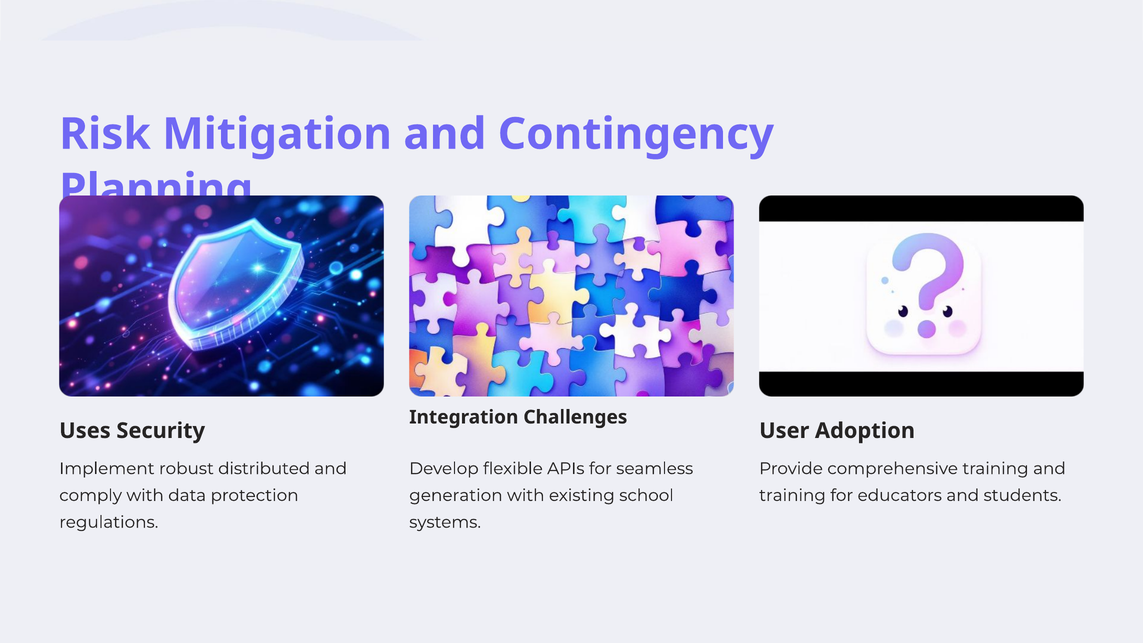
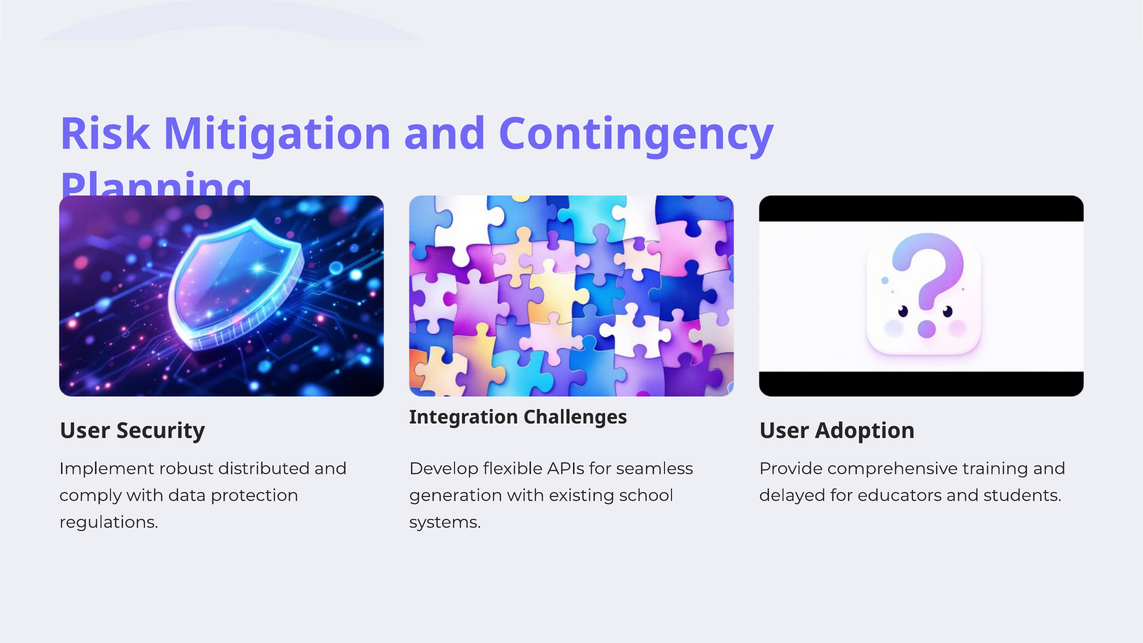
Uses: Uses -> User (85, 431)
training: training -> delayed (793, 495)
